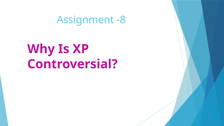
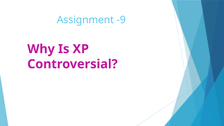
-8: -8 -> -9 (121, 20)
